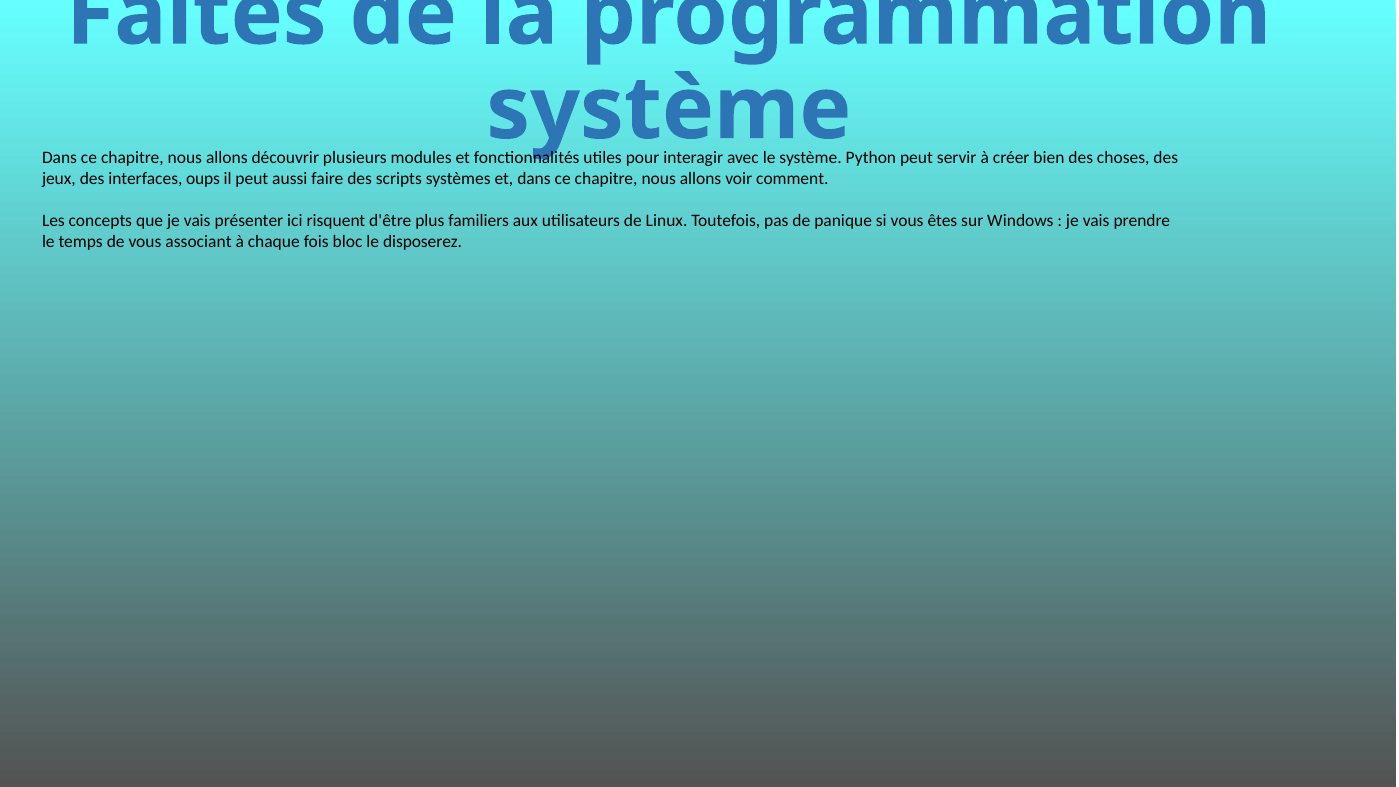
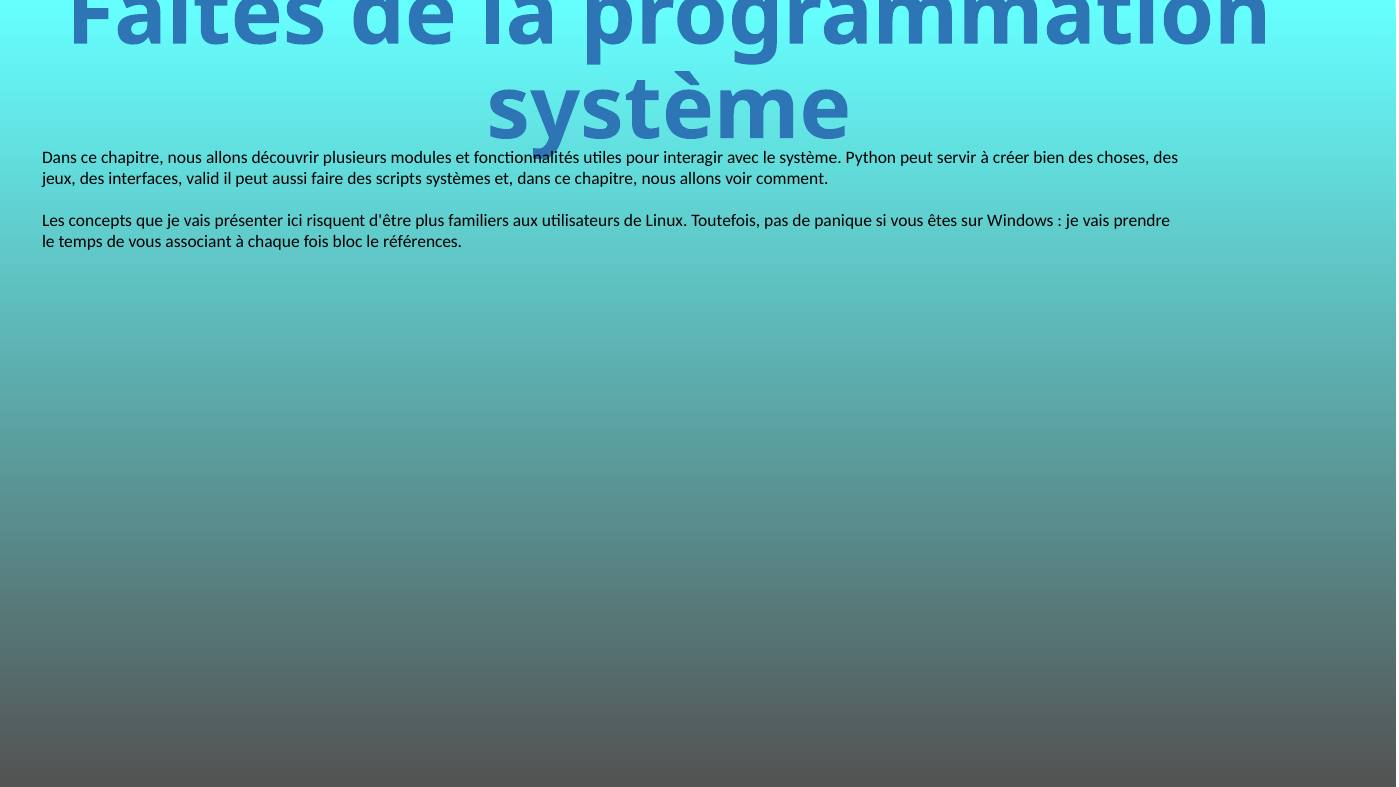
oups: oups -> valid (203, 179)
disposerez: disposerez -> références (423, 242)
